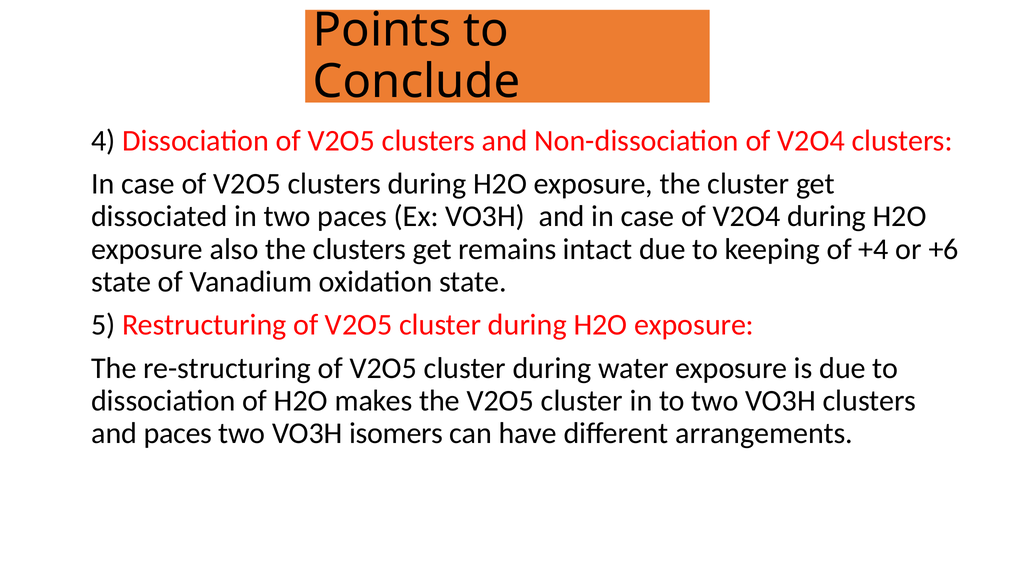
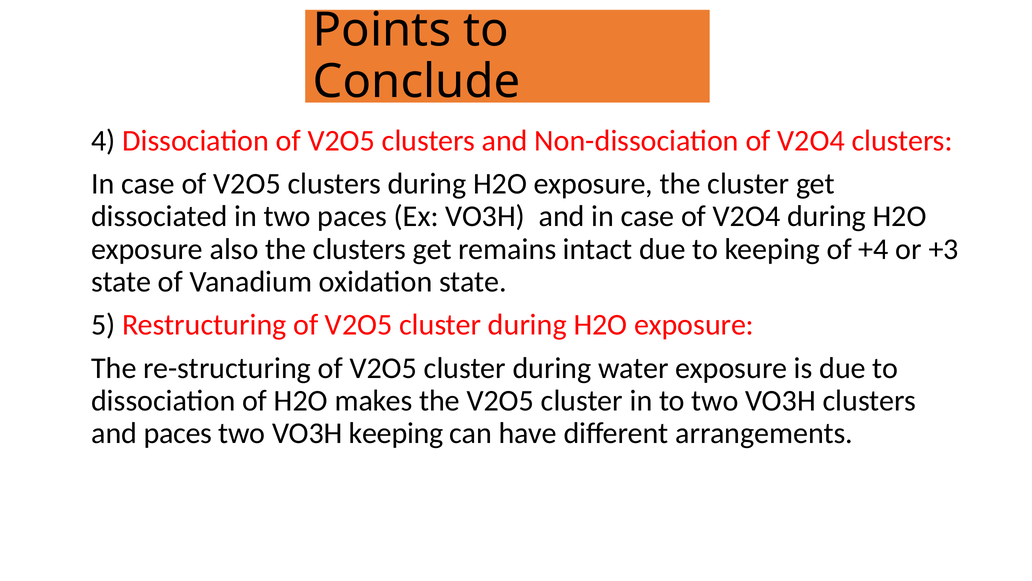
+6: +6 -> +3 (944, 249)
VO3H isomers: isomers -> keeping (396, 433)
